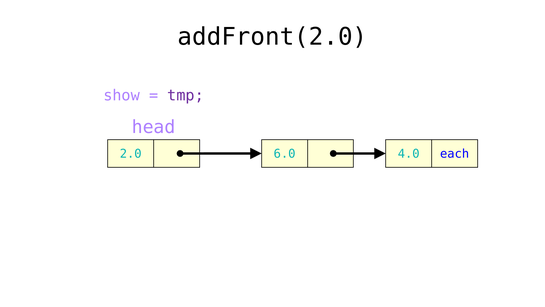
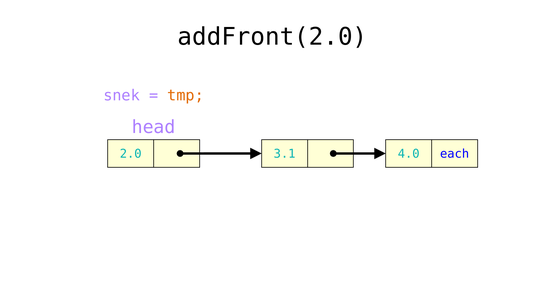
show: show -> snek (122, 95)
tmp colour: purple -> orange (186, 95)
6.0: 6.0 -> 3.1 (285, 153)
